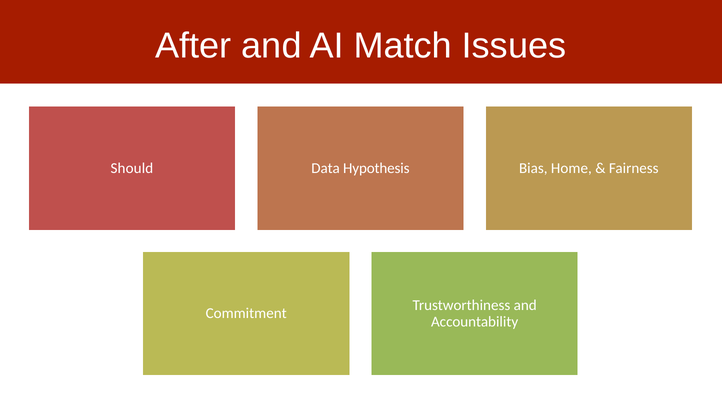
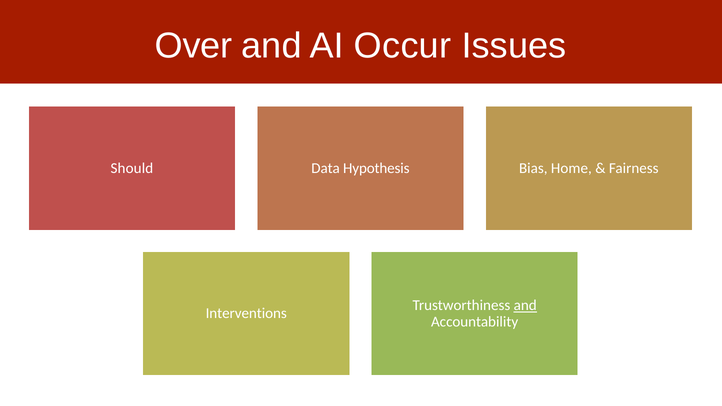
After: After -> Over (194, 46)
Match: Match -> Occur (403, 46)
and underline: none -> present (525, 305)
Commitment: Commitment -> Interventions (246, 314)
